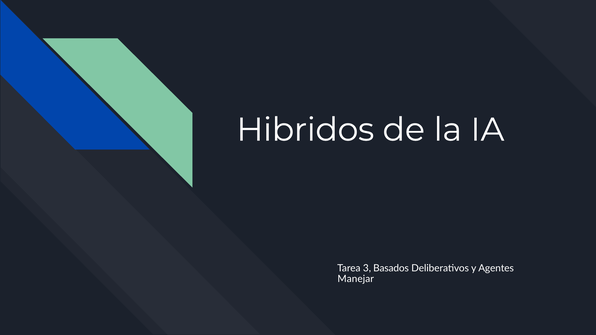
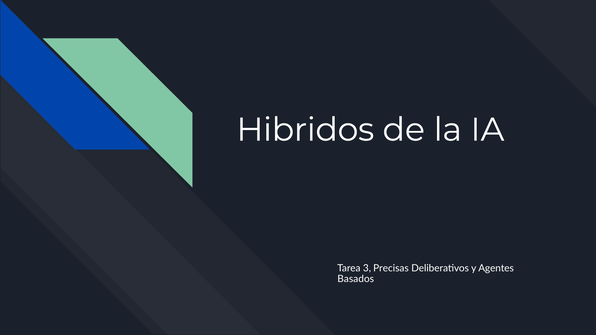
Basados: Basados -> Precisas (391, 268)
Manejar: Manejar -> Basados (356, 279)
